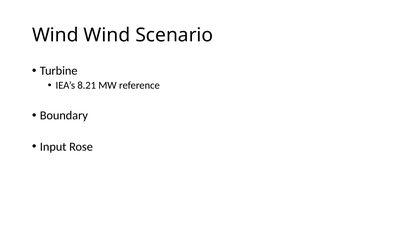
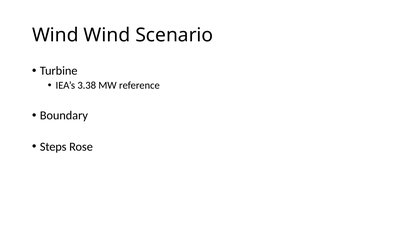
8.21: 8.21 -> 3.38 (87, 85)
Input: Input -> Steps (53, 147)
